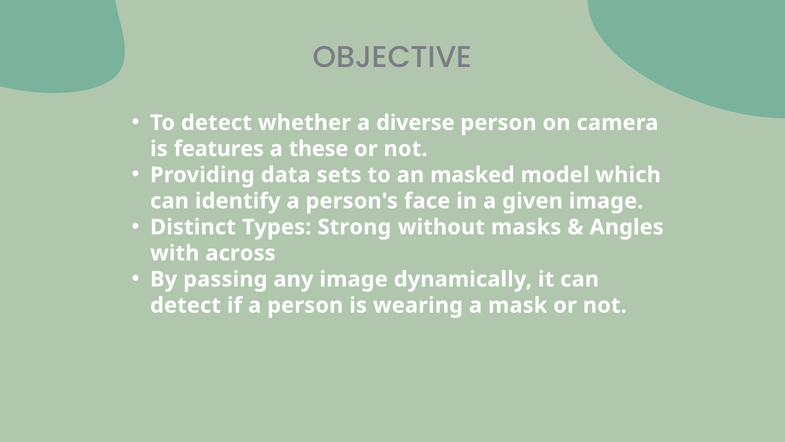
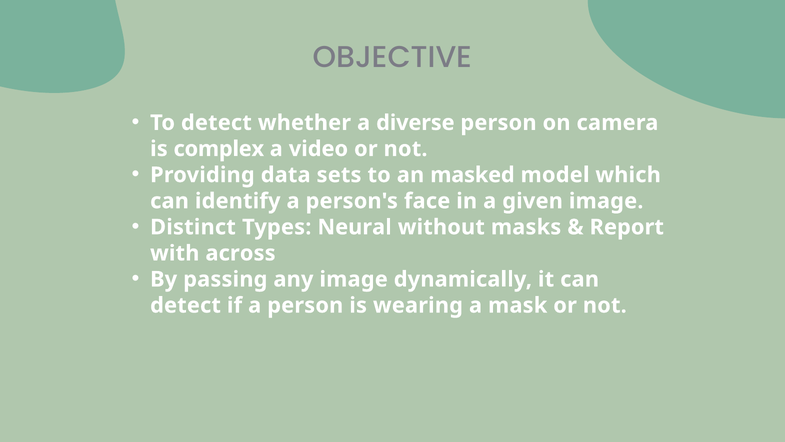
features: features -> complex (219, 149)
these: these -> video (318, 149)
Strong: Strong -> Neural (355, 227)
Angles: Angles -> Report (627, 227)
